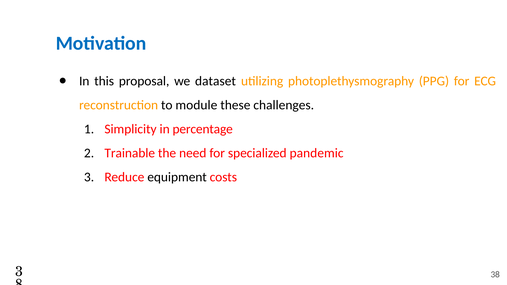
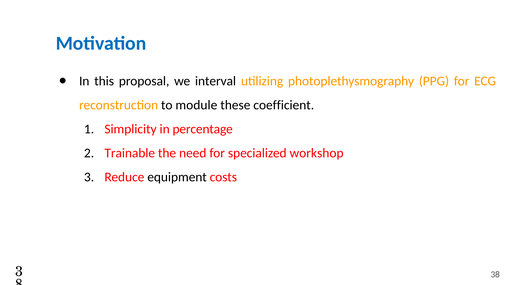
dataset: dataset -> interval (216, 81)
challenges: challenges -> coefficient (284, 105)
pandemic: pandemic -> workshop (317, 153)
